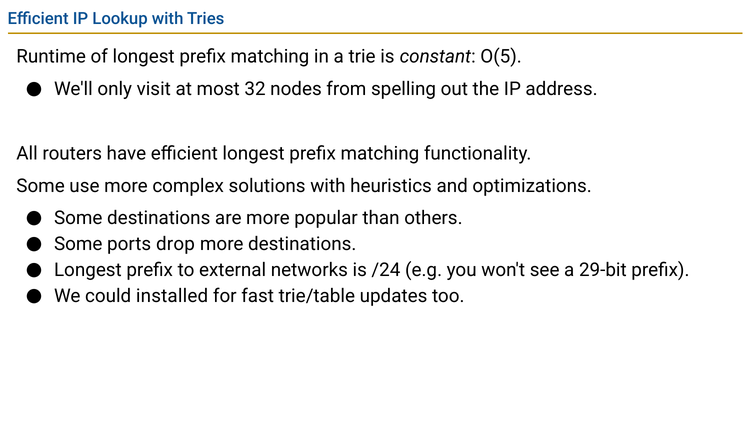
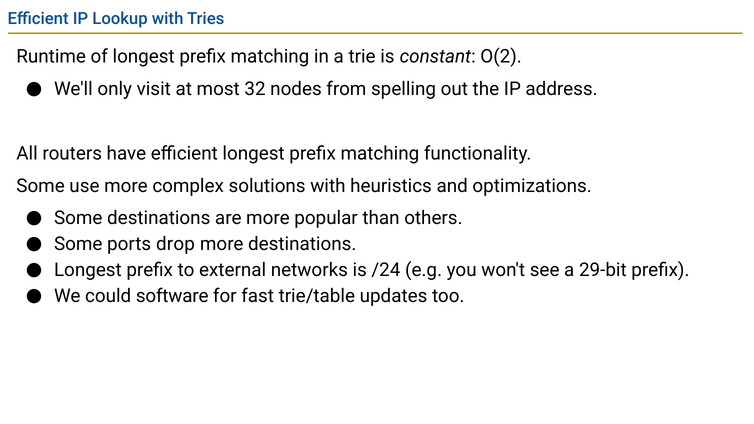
O(5: O(5 -> O(2 (501, 57)
installed: installed -> software (172, 296)
